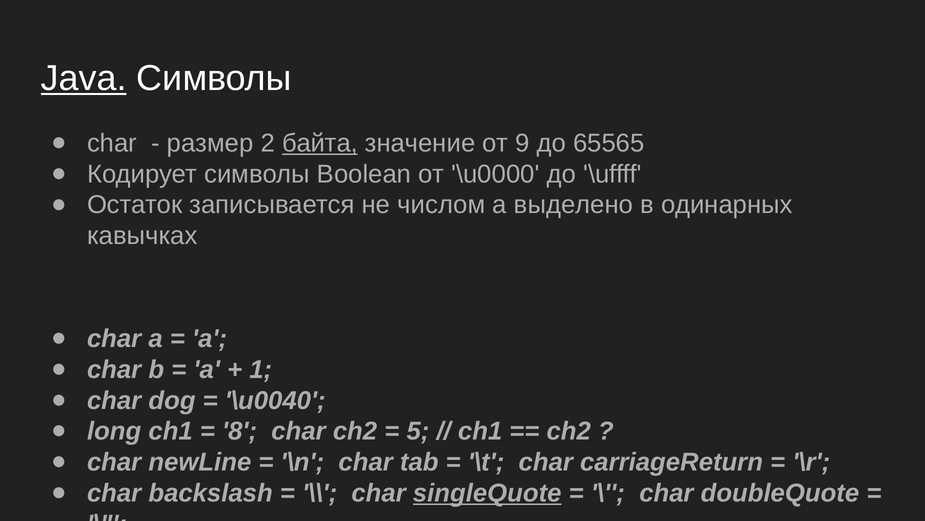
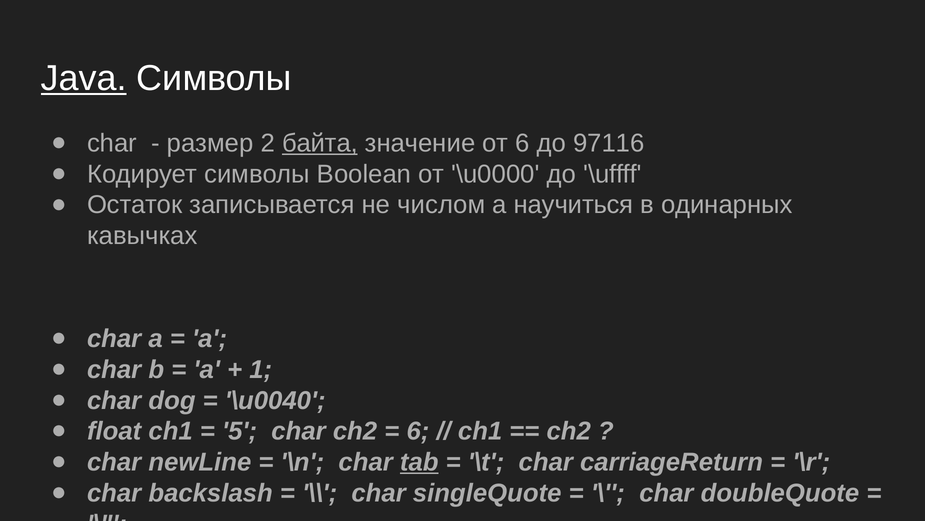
от 9: 9 -> 6 (522, 143)
65565: 65565 -> 97116 (609, 143)
выделено: выделено -> научиться (574, 205)
long: long -> float (114, 431)
8: 8 -> 5 (240, 431)
5: 5 -> 6 (418, 431)
tab underline: none -> present (419, 462)
singleQuote underline: present -> none (487, 493)
